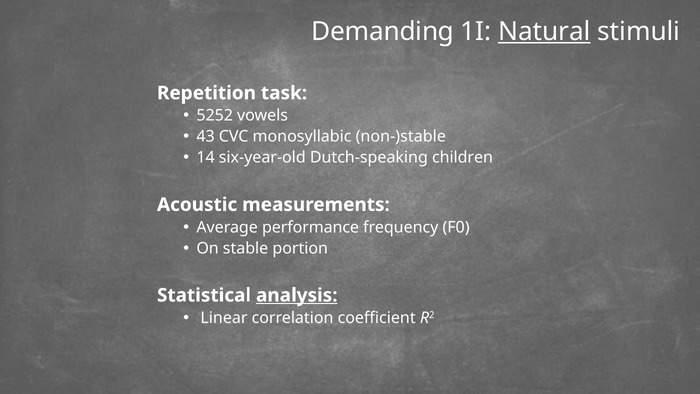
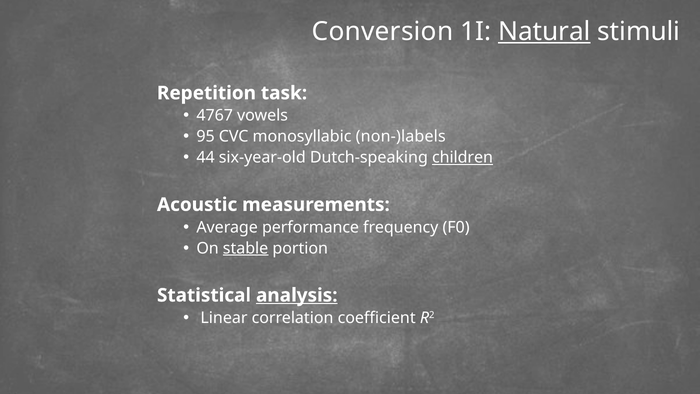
Demanding: Demanding -> Conversion (383, 32)
5252: 5252 -> 4767 (215, 116)
43: 43 -> 95 (206, 136)
non-)stable: non-)stable -> non-)labels (401, 136)
14: 14 -> 44 (206, 157)
children underline: none -> present (462, 157)
stable underline: none -> present (246, 248)
